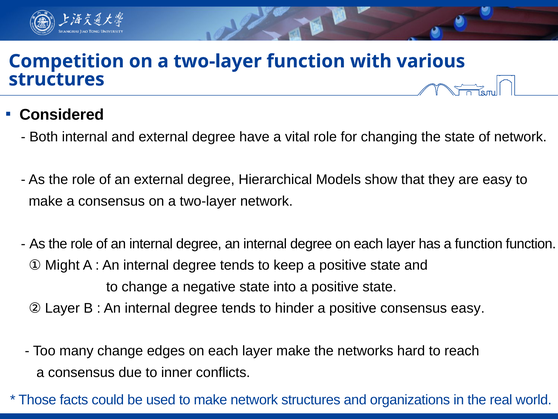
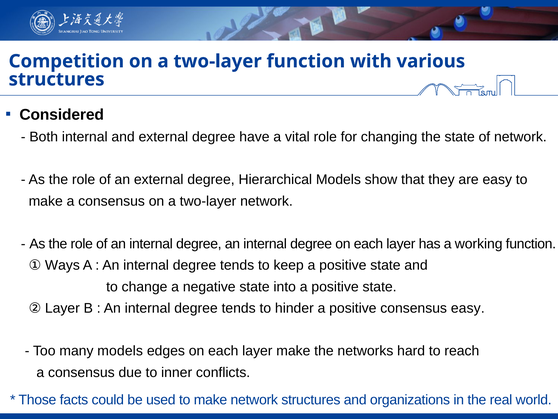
a function: function -> working (479, 244)
Might: Might -> Ways (62, 265)
many change: change -> models (120, 351)
